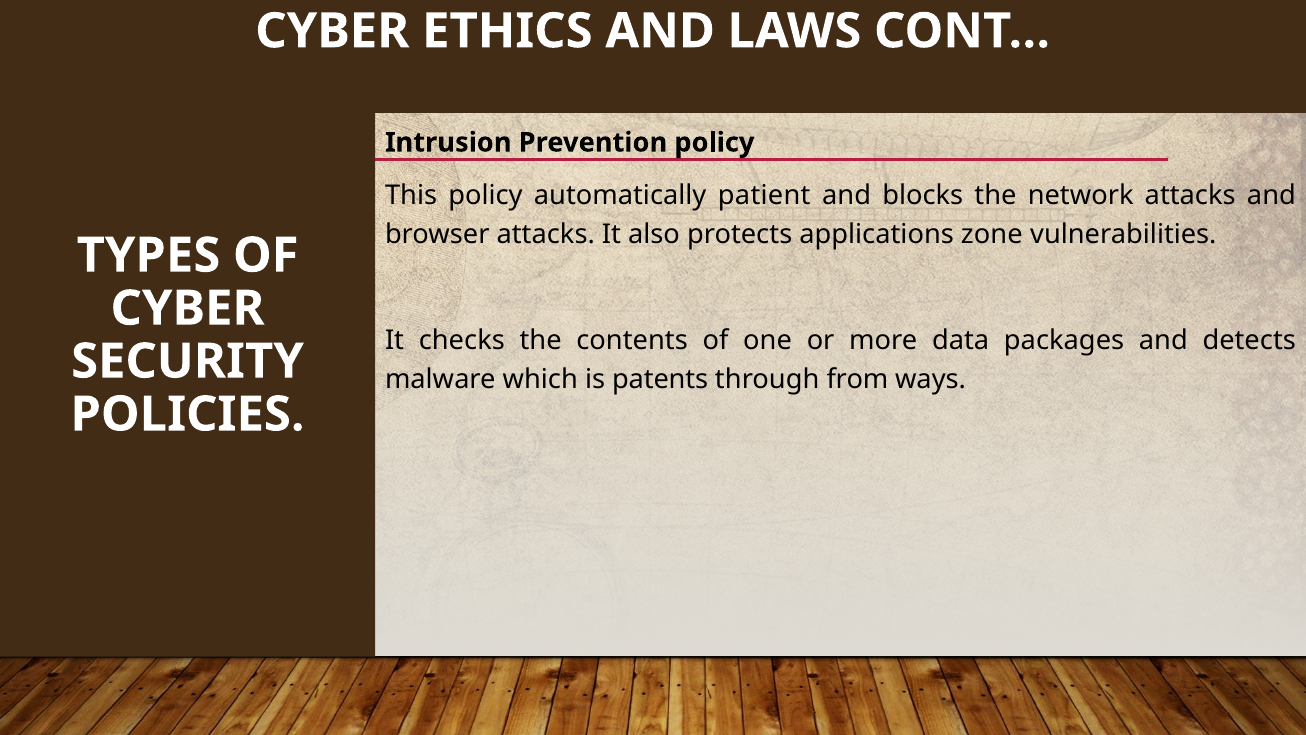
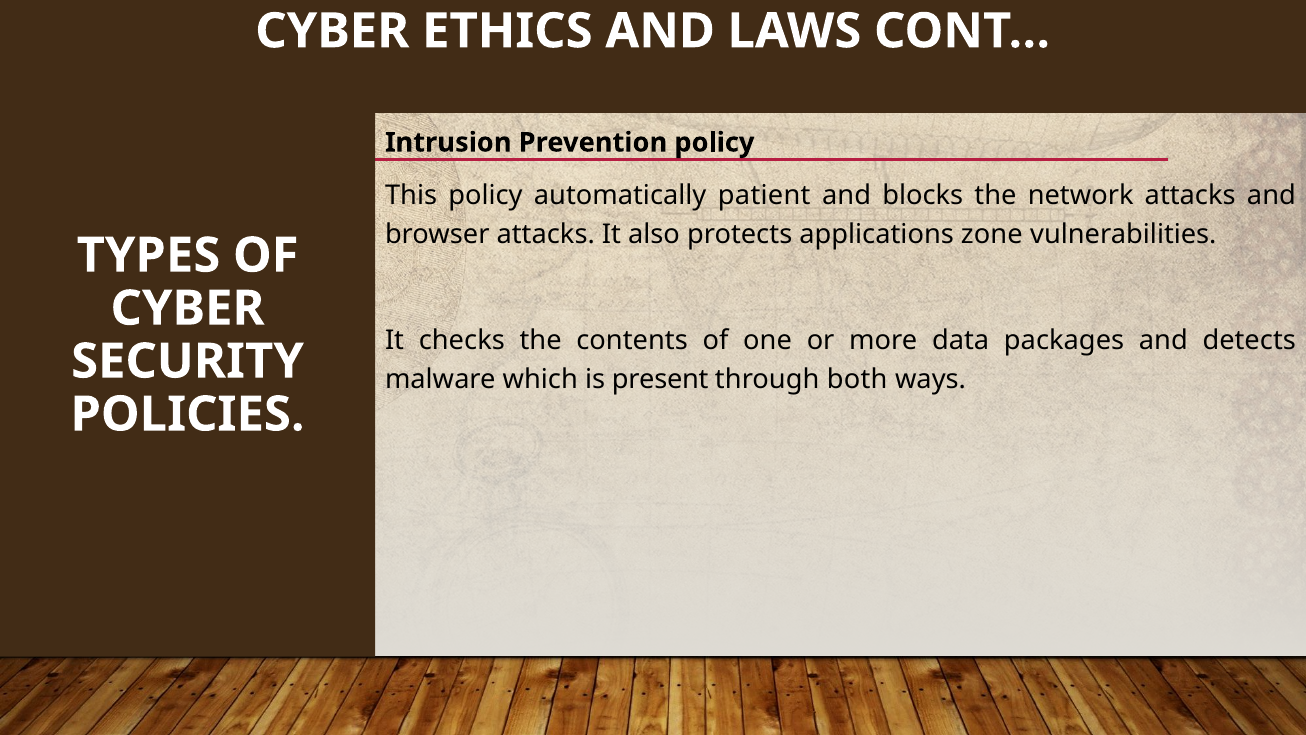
patents: patents -> present (660, 379)
from: from -> both (857, 379)
